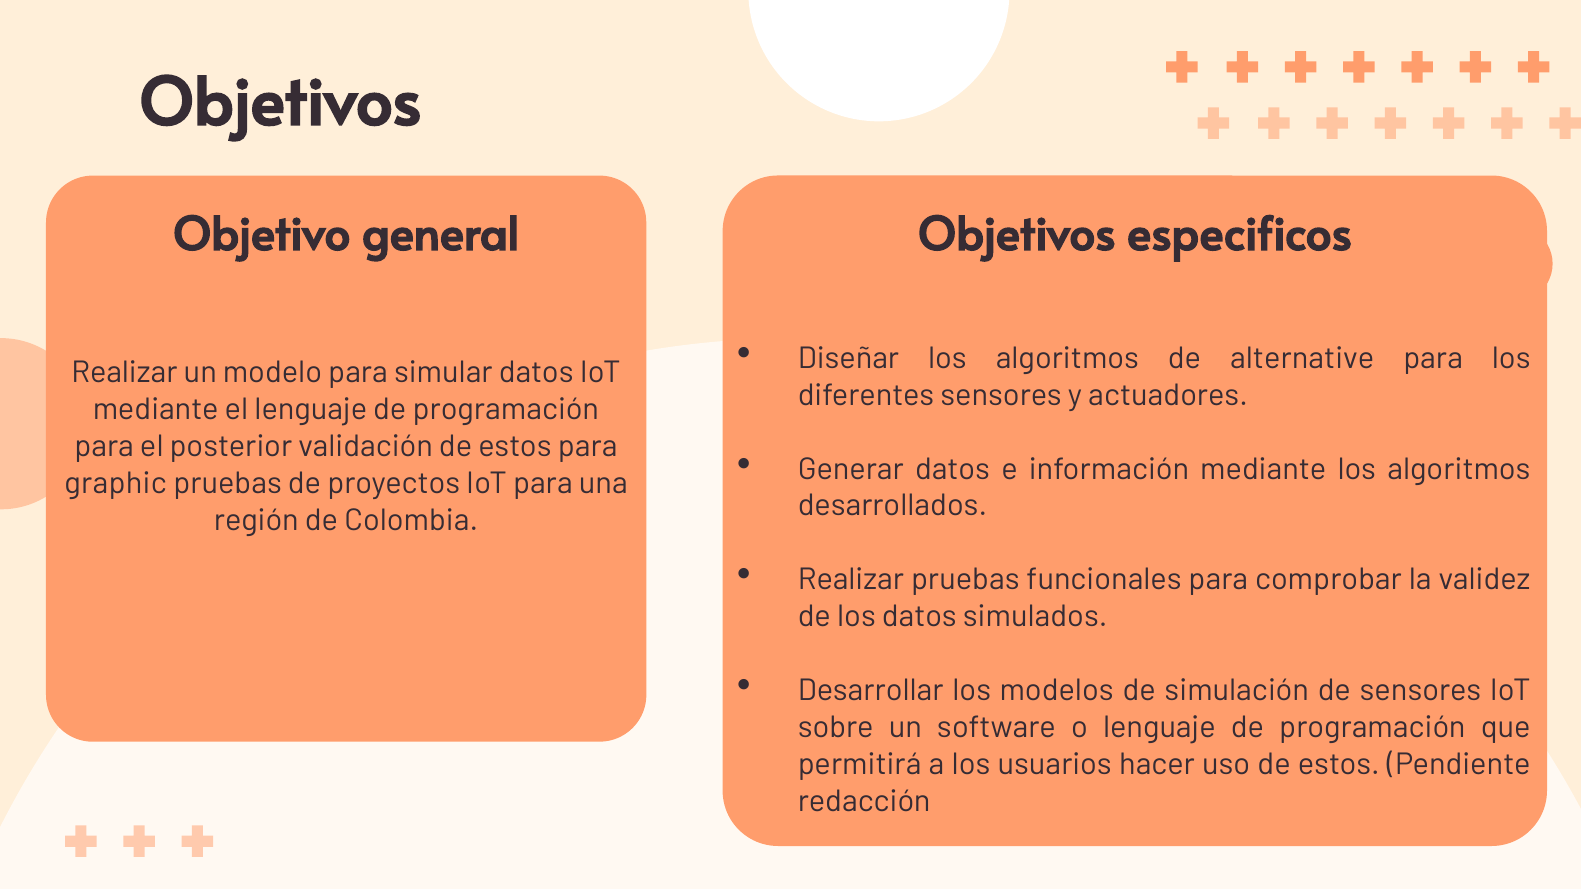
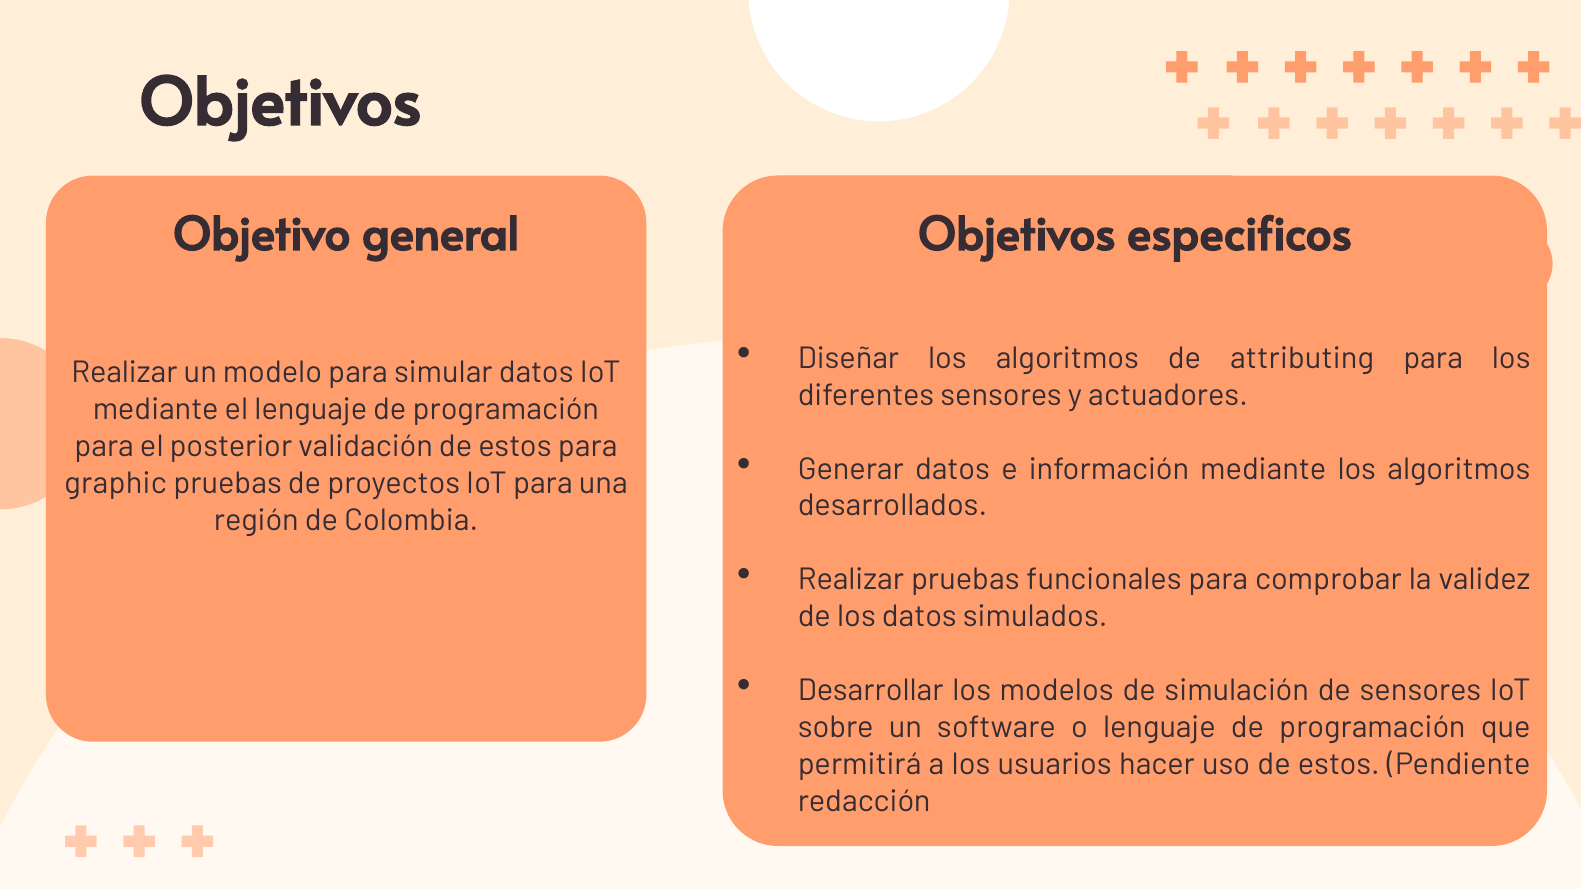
alternative: alternative -> attributing (1302, 358)
